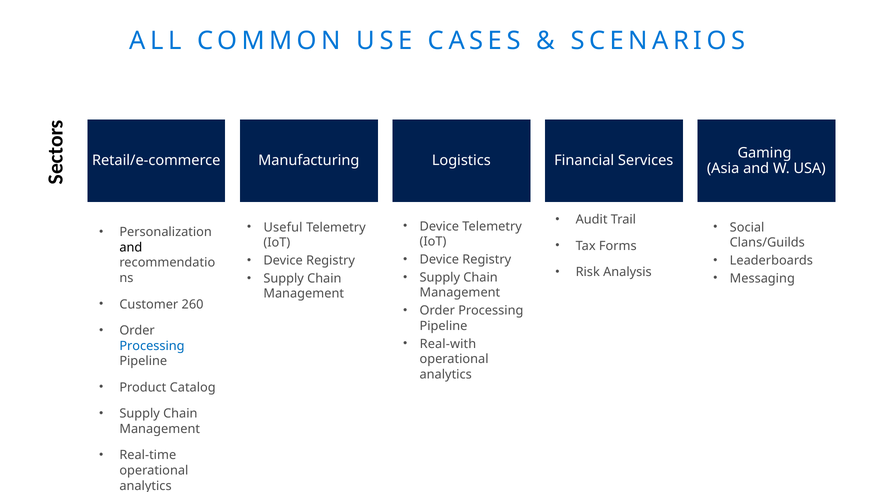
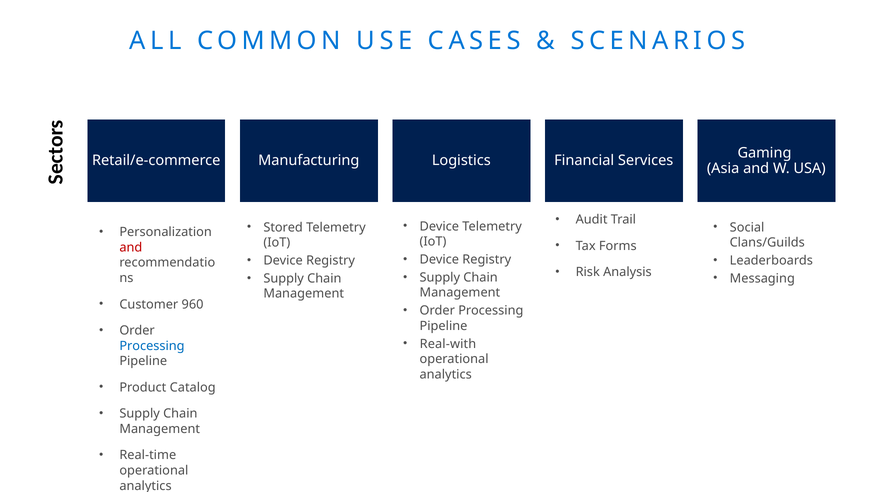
Useful: Useful -> Stored (283, 227)
and colour: black -> red (131, 248)
260: 260 -> 960 (193, 304)
